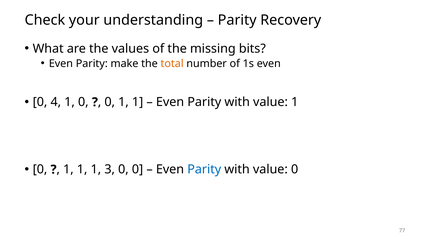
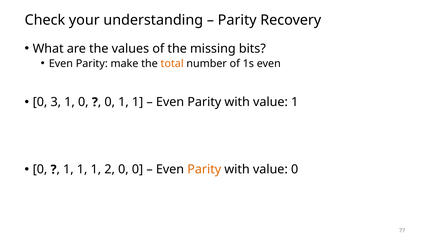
4: 4 -> 3 (56, 102)
3: 3 -> 2 (110, 169)
Parity colour: blue -> orange (204, 169)
